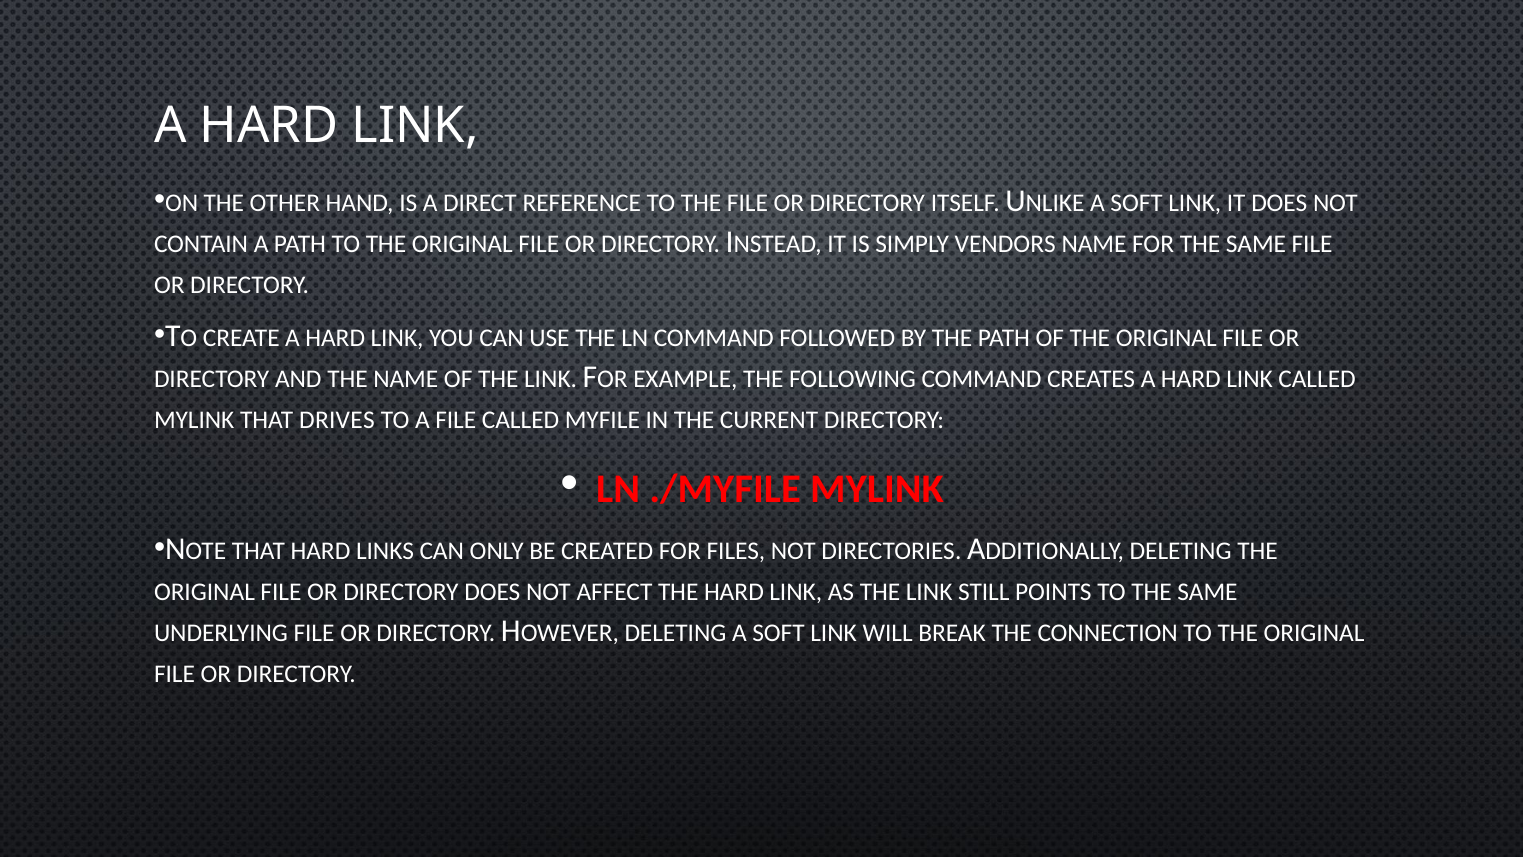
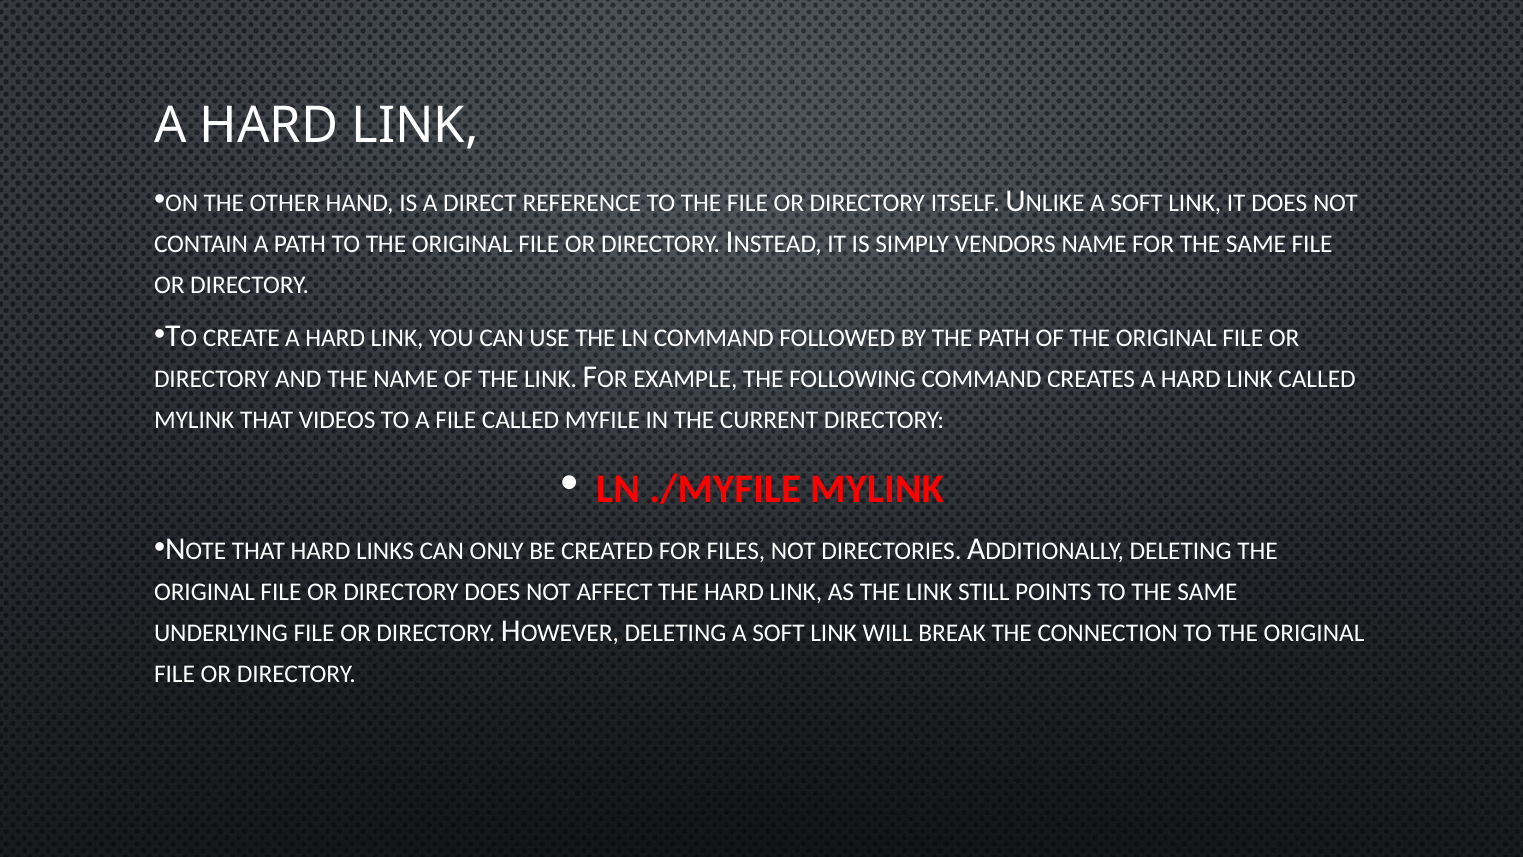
DRIVES: DRIVES -> VIDEOS (337, 420)
